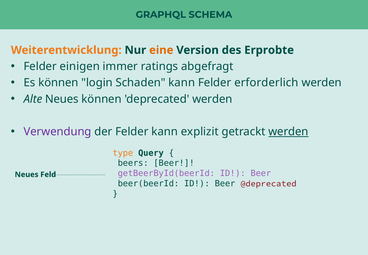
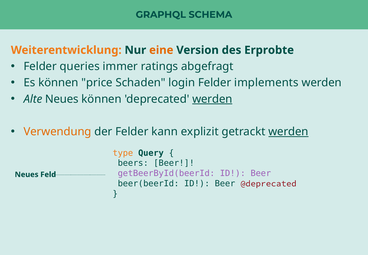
einigen: einigen -> queries (80, 66)
login: login -> price (97, 83)
Schaden kann: kann -> login (182, 83)
erforderlich: erforderlich -> implements (266, 83)
werden underline: none -> present (212, 99)
Verwendung colour: purple -> orange (58, 132)
